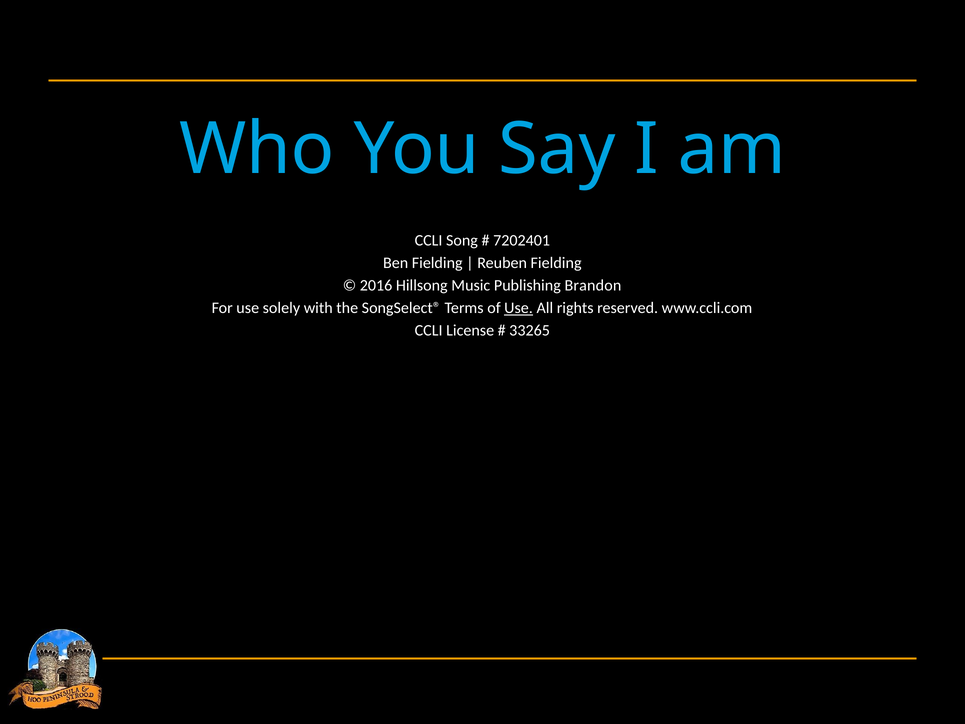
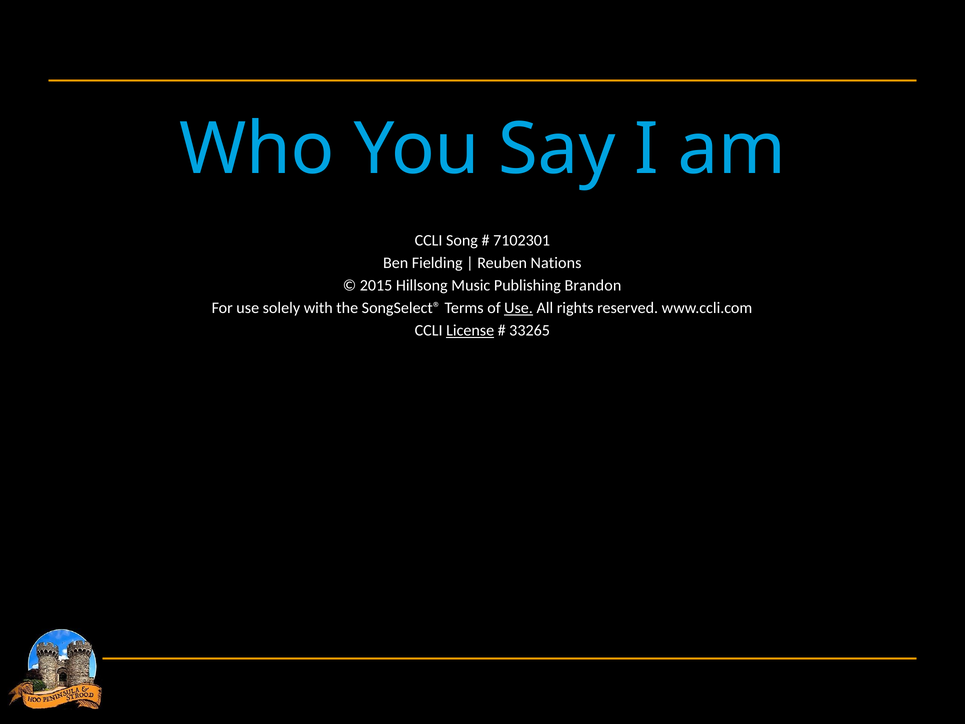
7202401: 7202401 -> 7102301 (522, 240)
Reuben Fielding: Fielding -> Nations (556, 263)
2016: 2016 -> 2015 (376, 285)
License underline: none -> present (470, 330)
